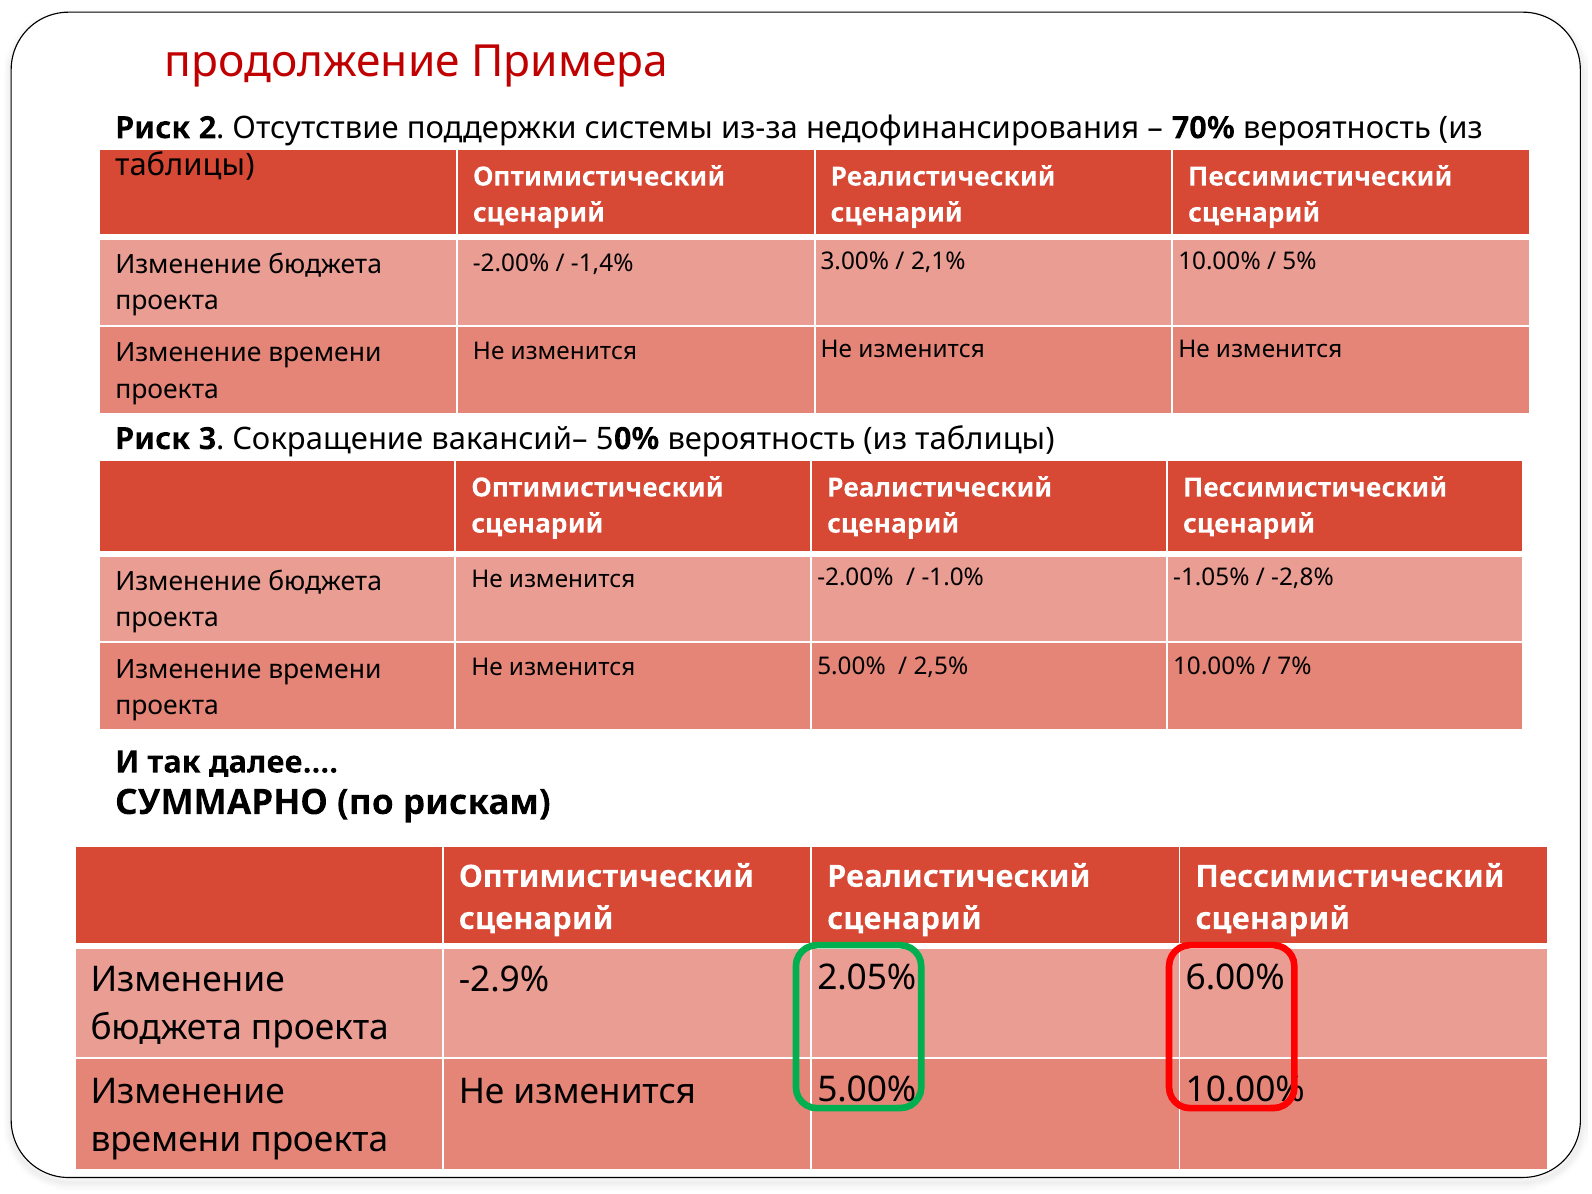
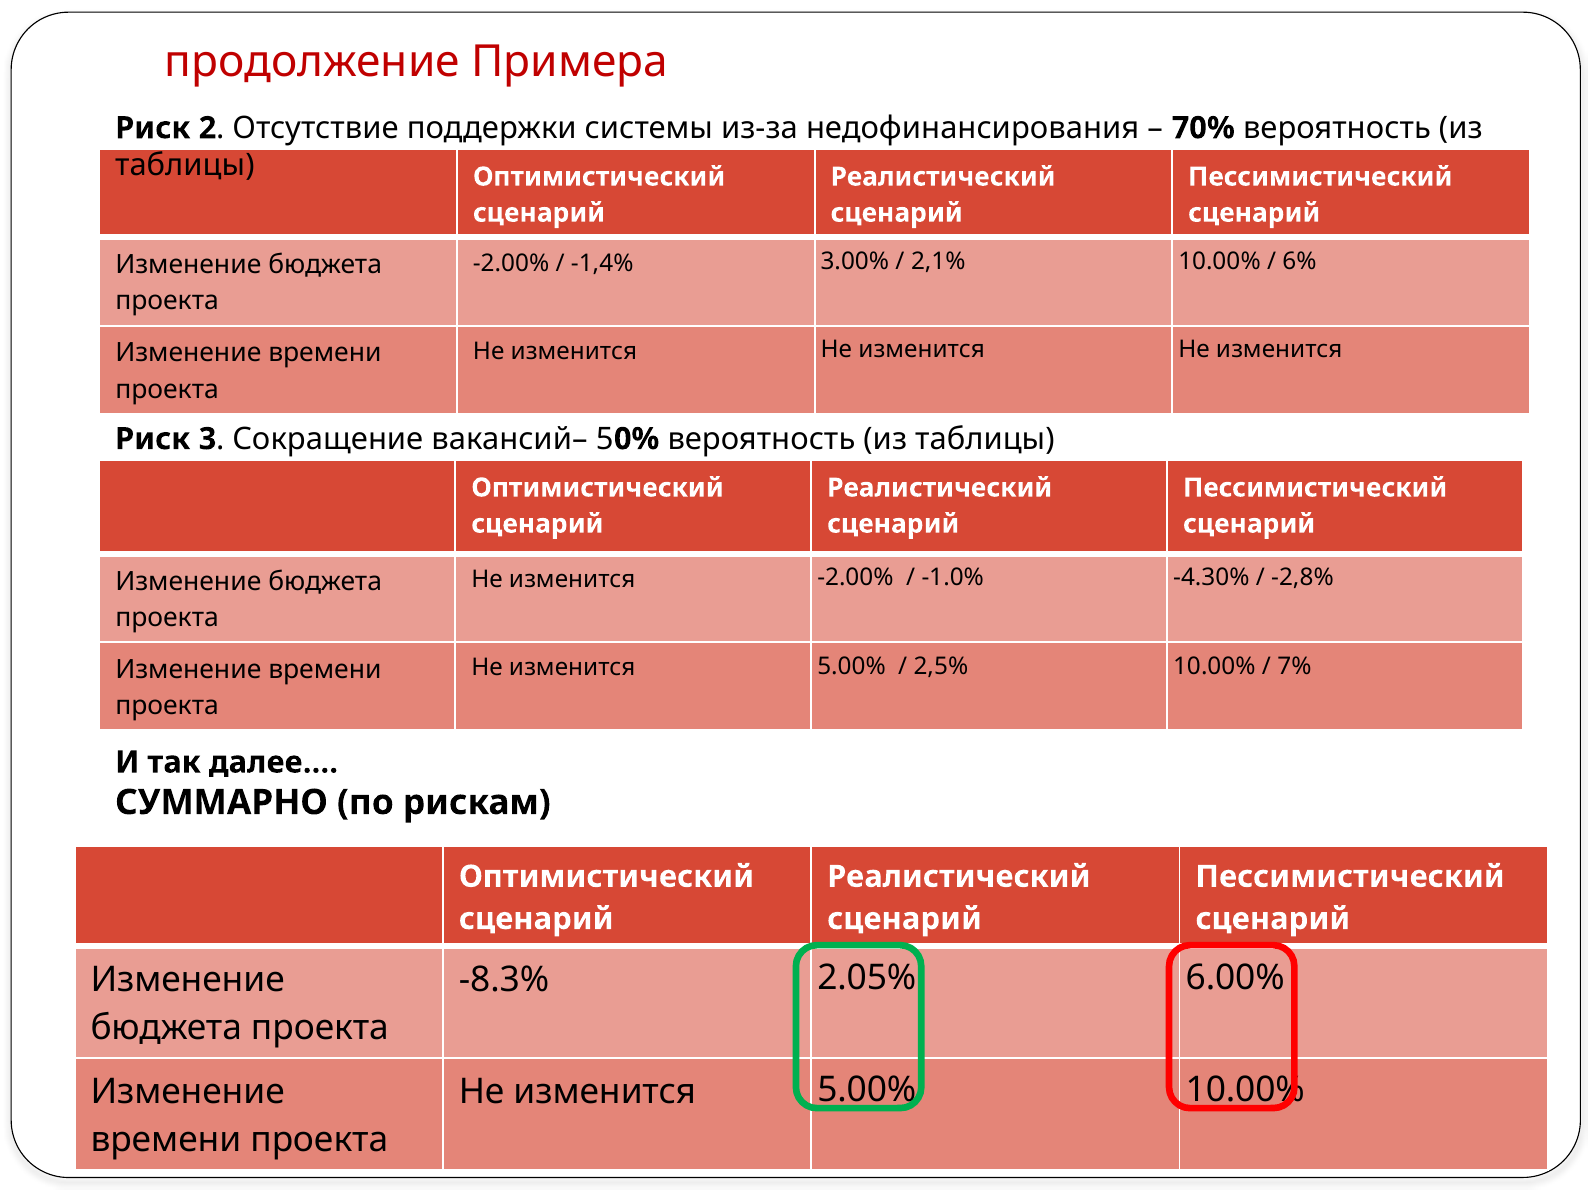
5%: 5% -> 6% (1300, 261)
-1.05%: -1.05% -> -4.30% (1211, 578)
-2.9%: -2.9% -> -8.3% (504, 980)
